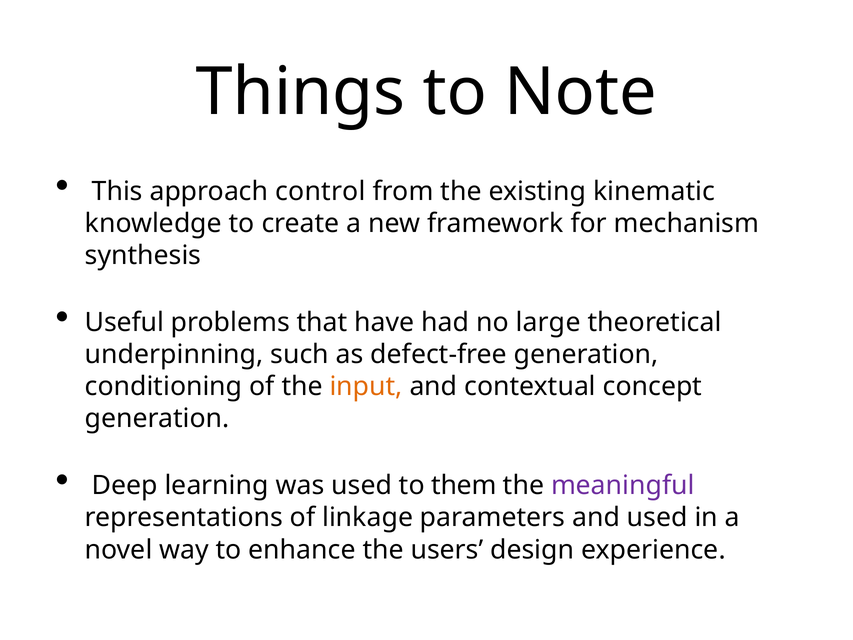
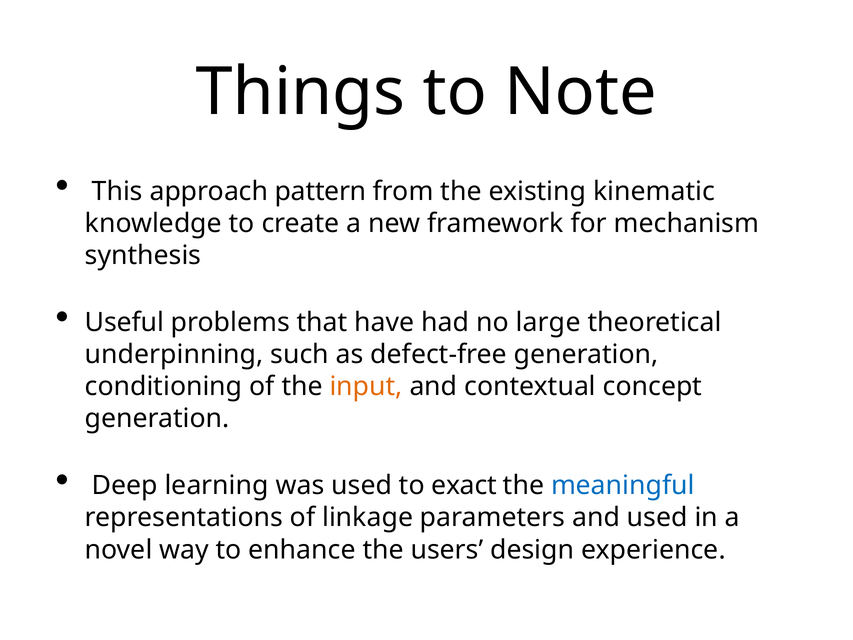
control: control -> pattern (321, 192)
them: them -> exact (464, 485)
meaningful colour: purple -> blue (623, 485)
